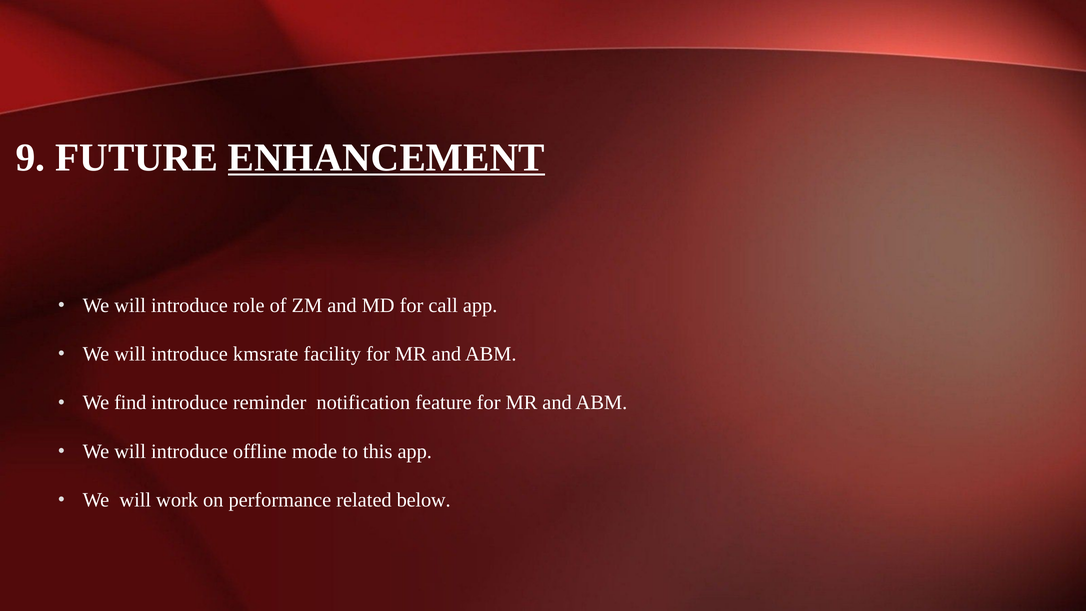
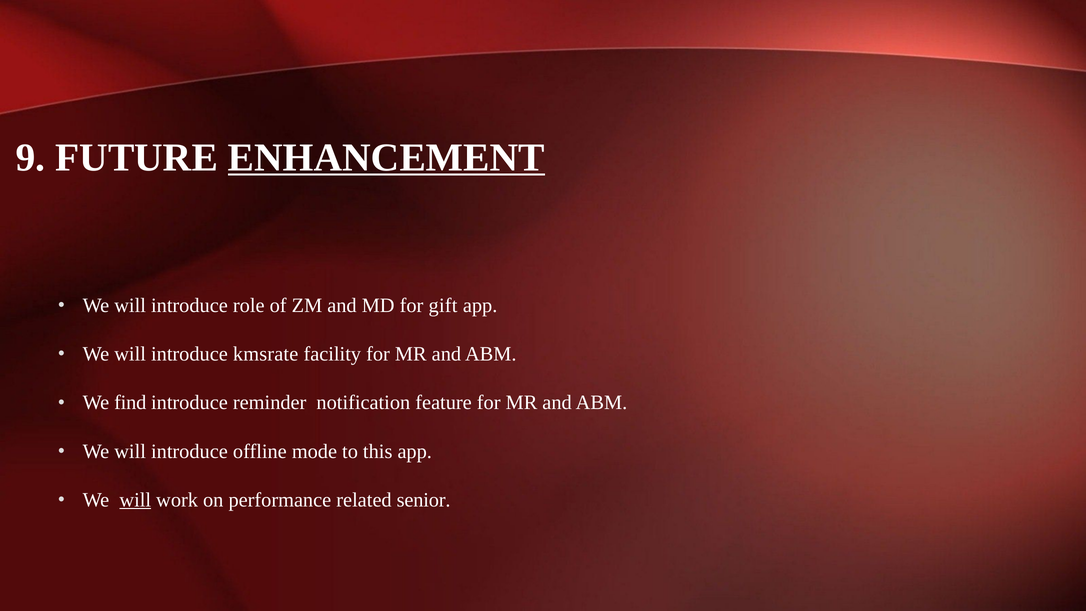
call: call -> gift (443, 306)
will underline: none -> present (135, 500)
below: below -> senior (424, 500)
